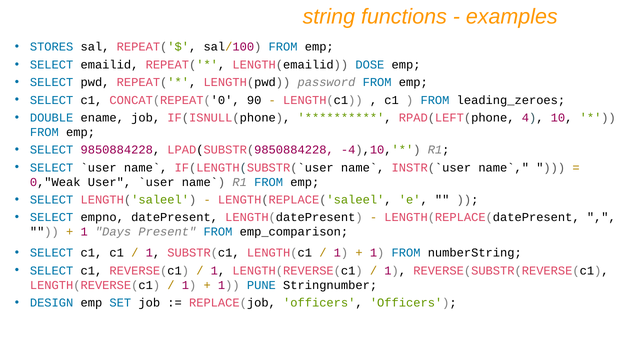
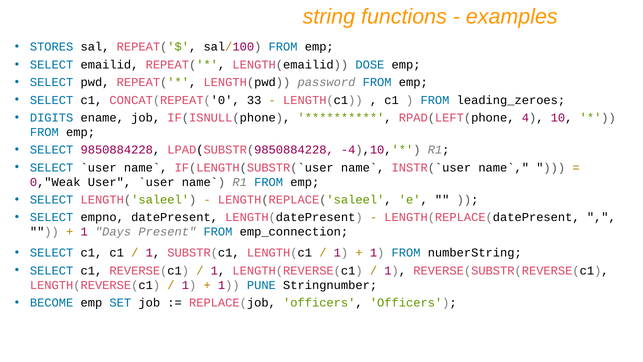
90: 90 -> 33 (254, 100)
DOUBLE: DOUBLE -> DIGITS (52, 118)
emp_comparison: emp_comparison -> emp_connection (294, 232)
DESIGN: DESIGN -> BECOME (52, 302)
